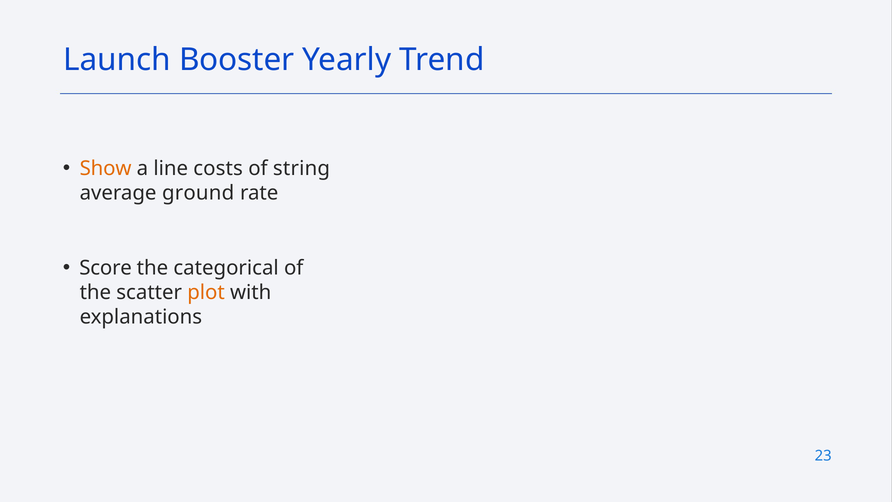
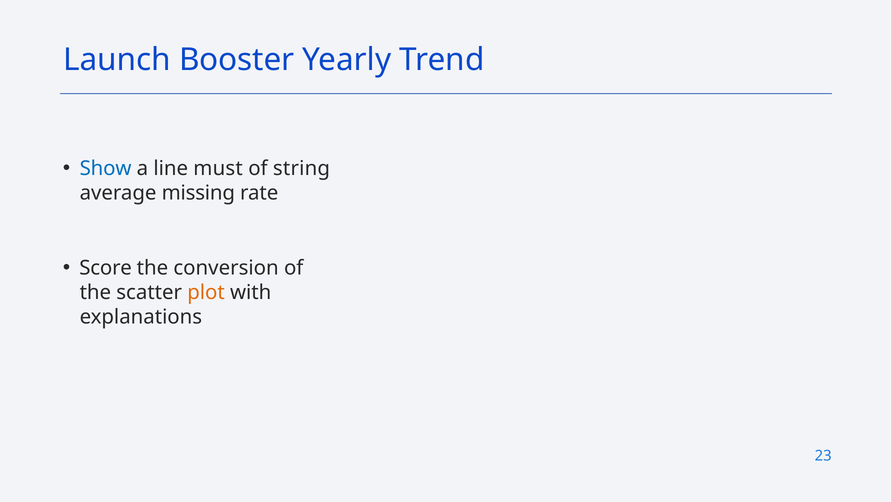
Show colour: orange -> blue (106, 168)
costs: costs -> must (218, 168)
ground: ground -> missing (198, 193)
categorical: categorical -> conversion (226, 268)
